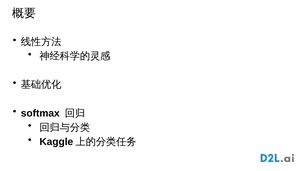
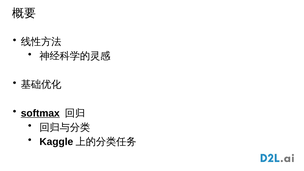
softmax underline: none -> present (40, 113)
